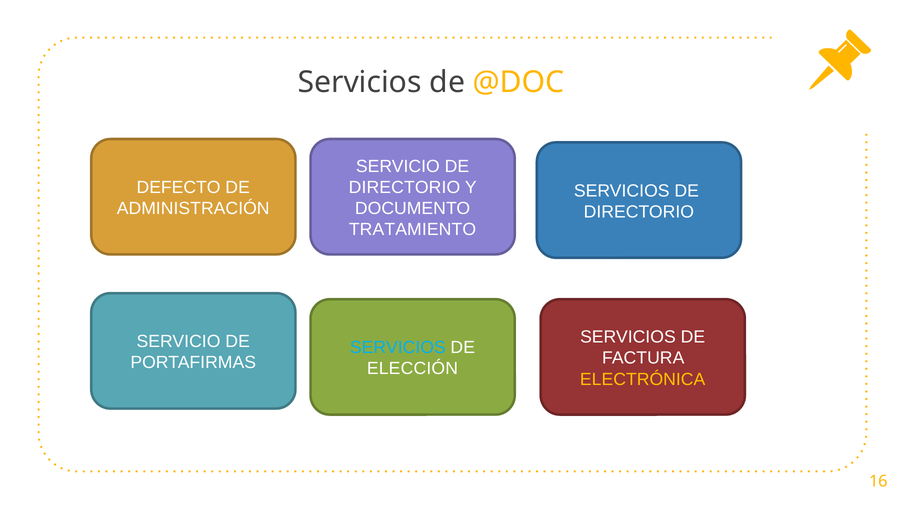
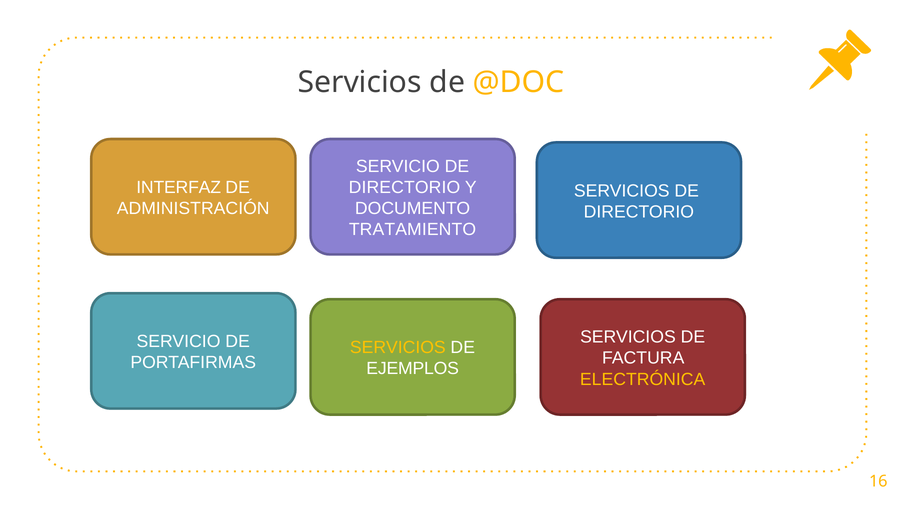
DEFECTO: DEFECTO -> INTERFAZ (179, 187)
SERVICIOS colour: light blue -> yellow (398, 348)
ELECCIÓN: ELECCIÓN -> EJEMPLOS (413, 369)
